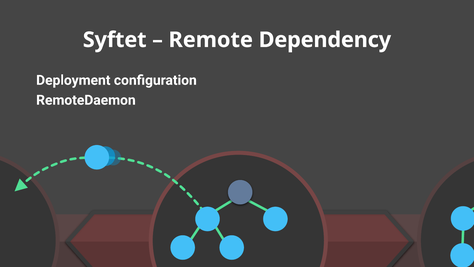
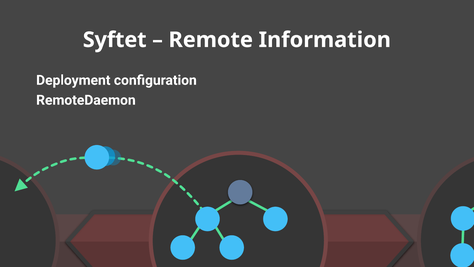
Dependency: Dependency -> Information (325, 40)
